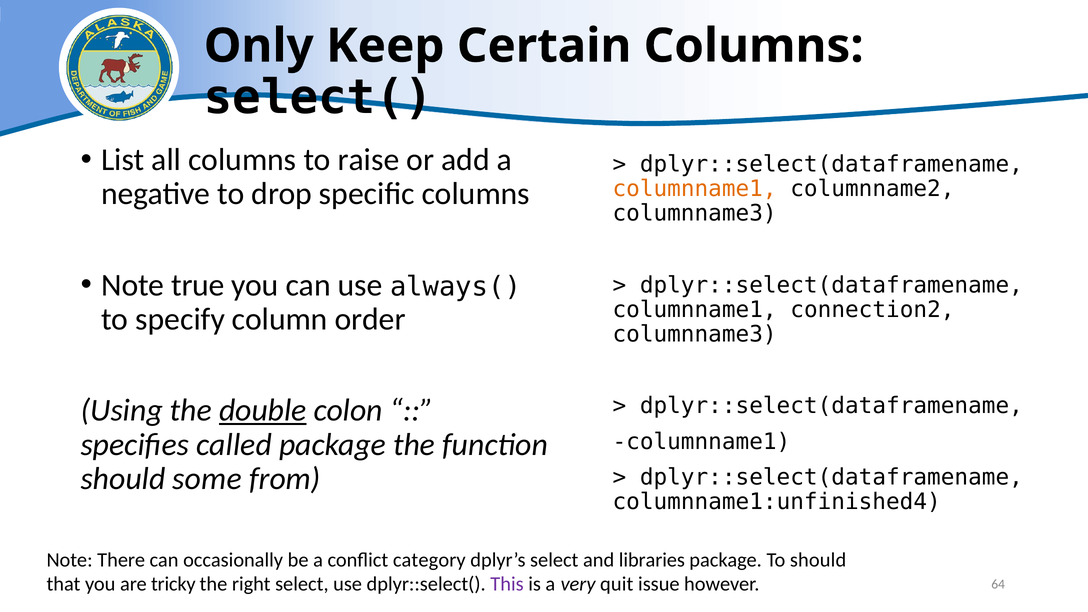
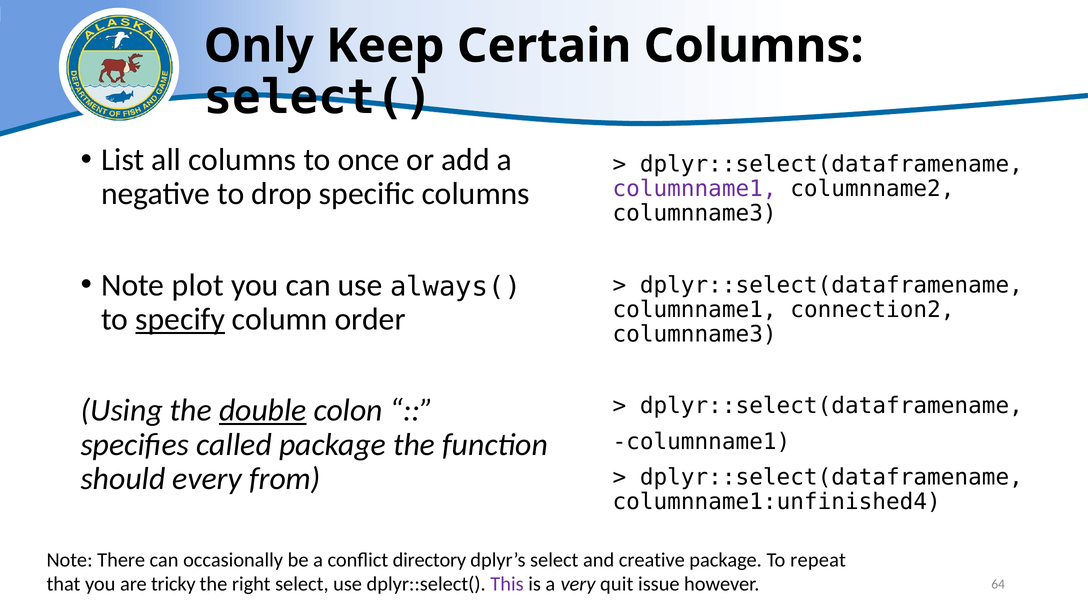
raise: raise -> once (369, 160)
columnname1 colour: orange -> purple (695, 189)
true: true -> plot (198, 285)
specify underline: none -> present (180, 319)
some: some -> every (207, 479)
category: category -> directory (429, 560)
libraries: libraries -> creative (652, 560)
To should: should -> repeat (818, 560)
